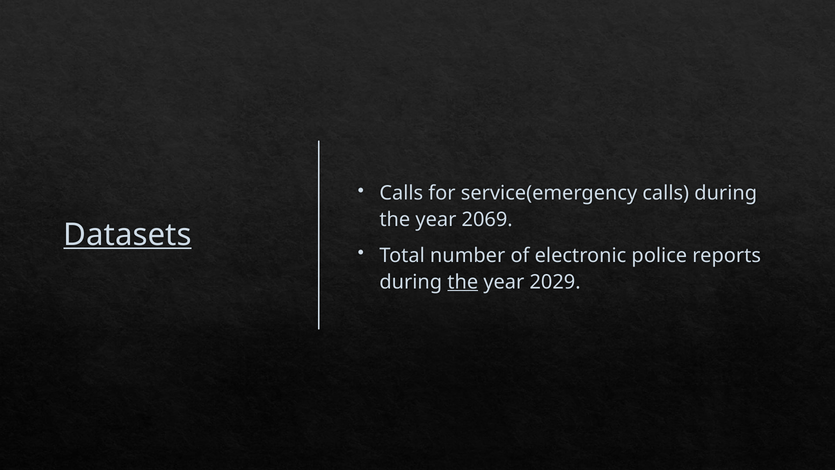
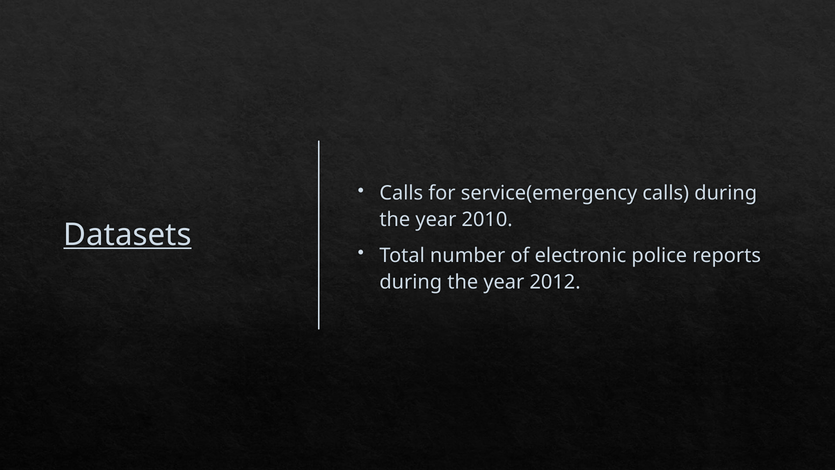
2069: 2069 -> 2010 (487, 220)
the underline: present -> none (463, 282)
2029: 2029 -> 2012 (555, 282)
